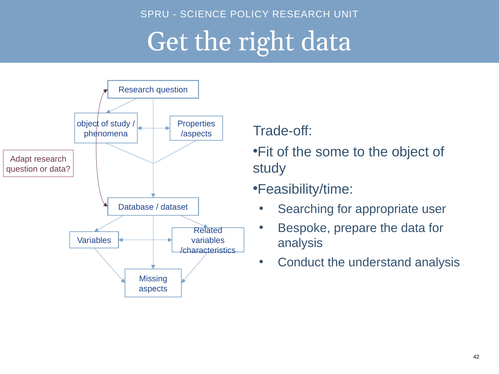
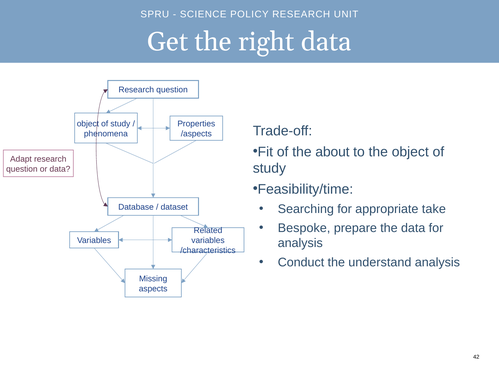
some: some -> about (332, 152)
user: user -> take (434, 209)
